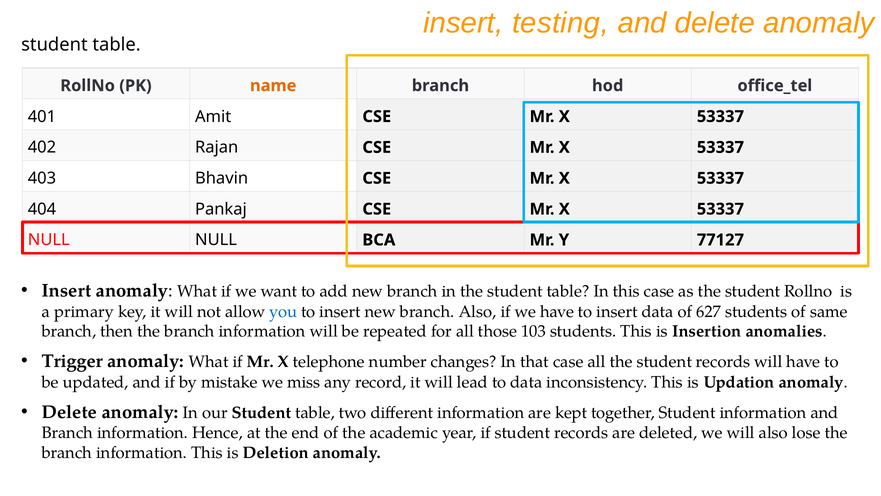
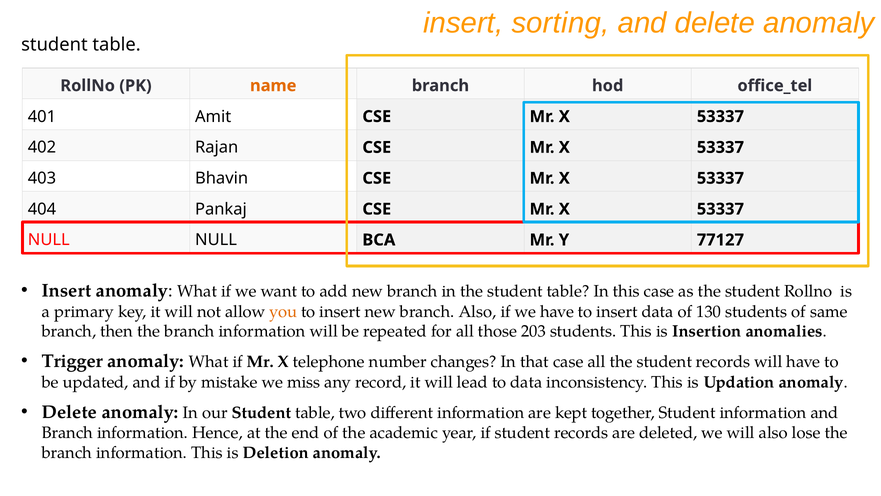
testing: testing -> sorting (560, 23)
you colour: blue -> orange (283, 311)
627: 627 -> 130 (709, 311)
103: 103 -> 203 (534, 331)
